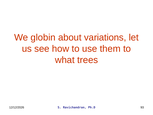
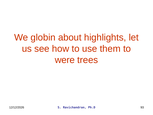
variations: variations -> highlights (105, 37)
what: what -> were (65, 60)
